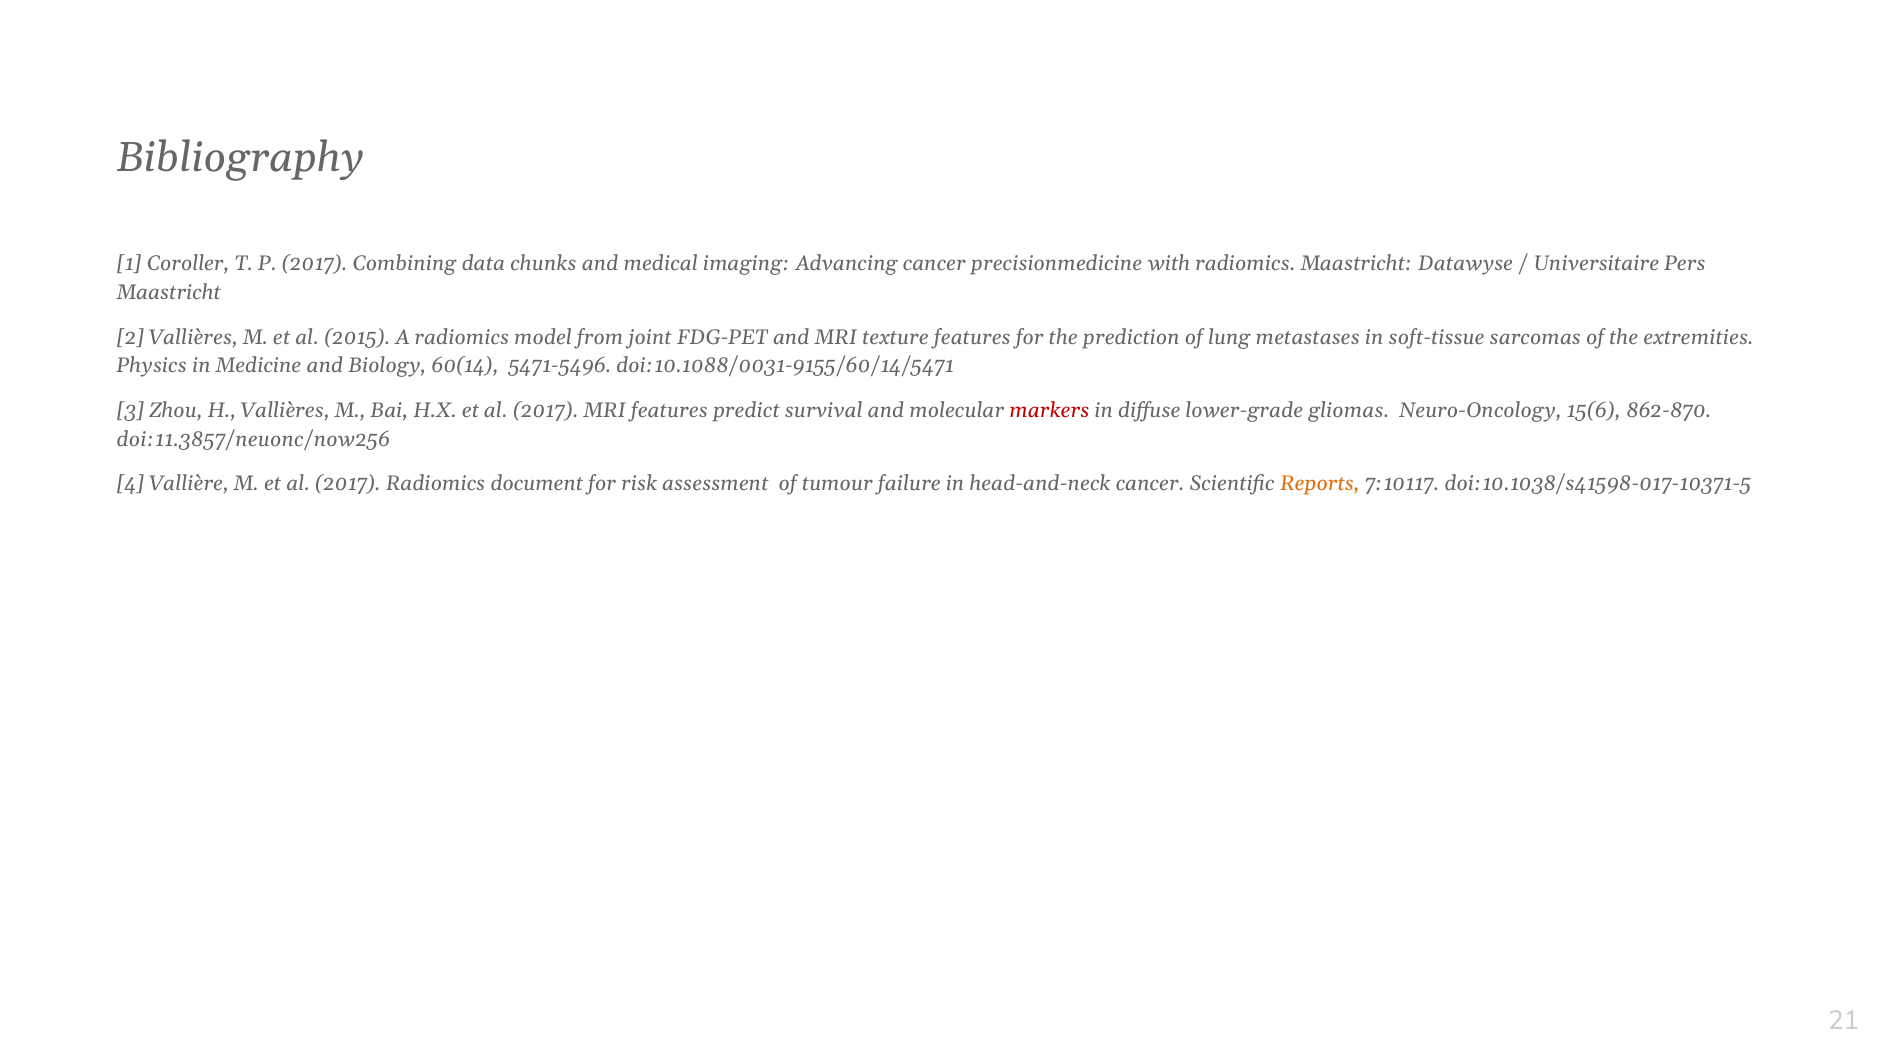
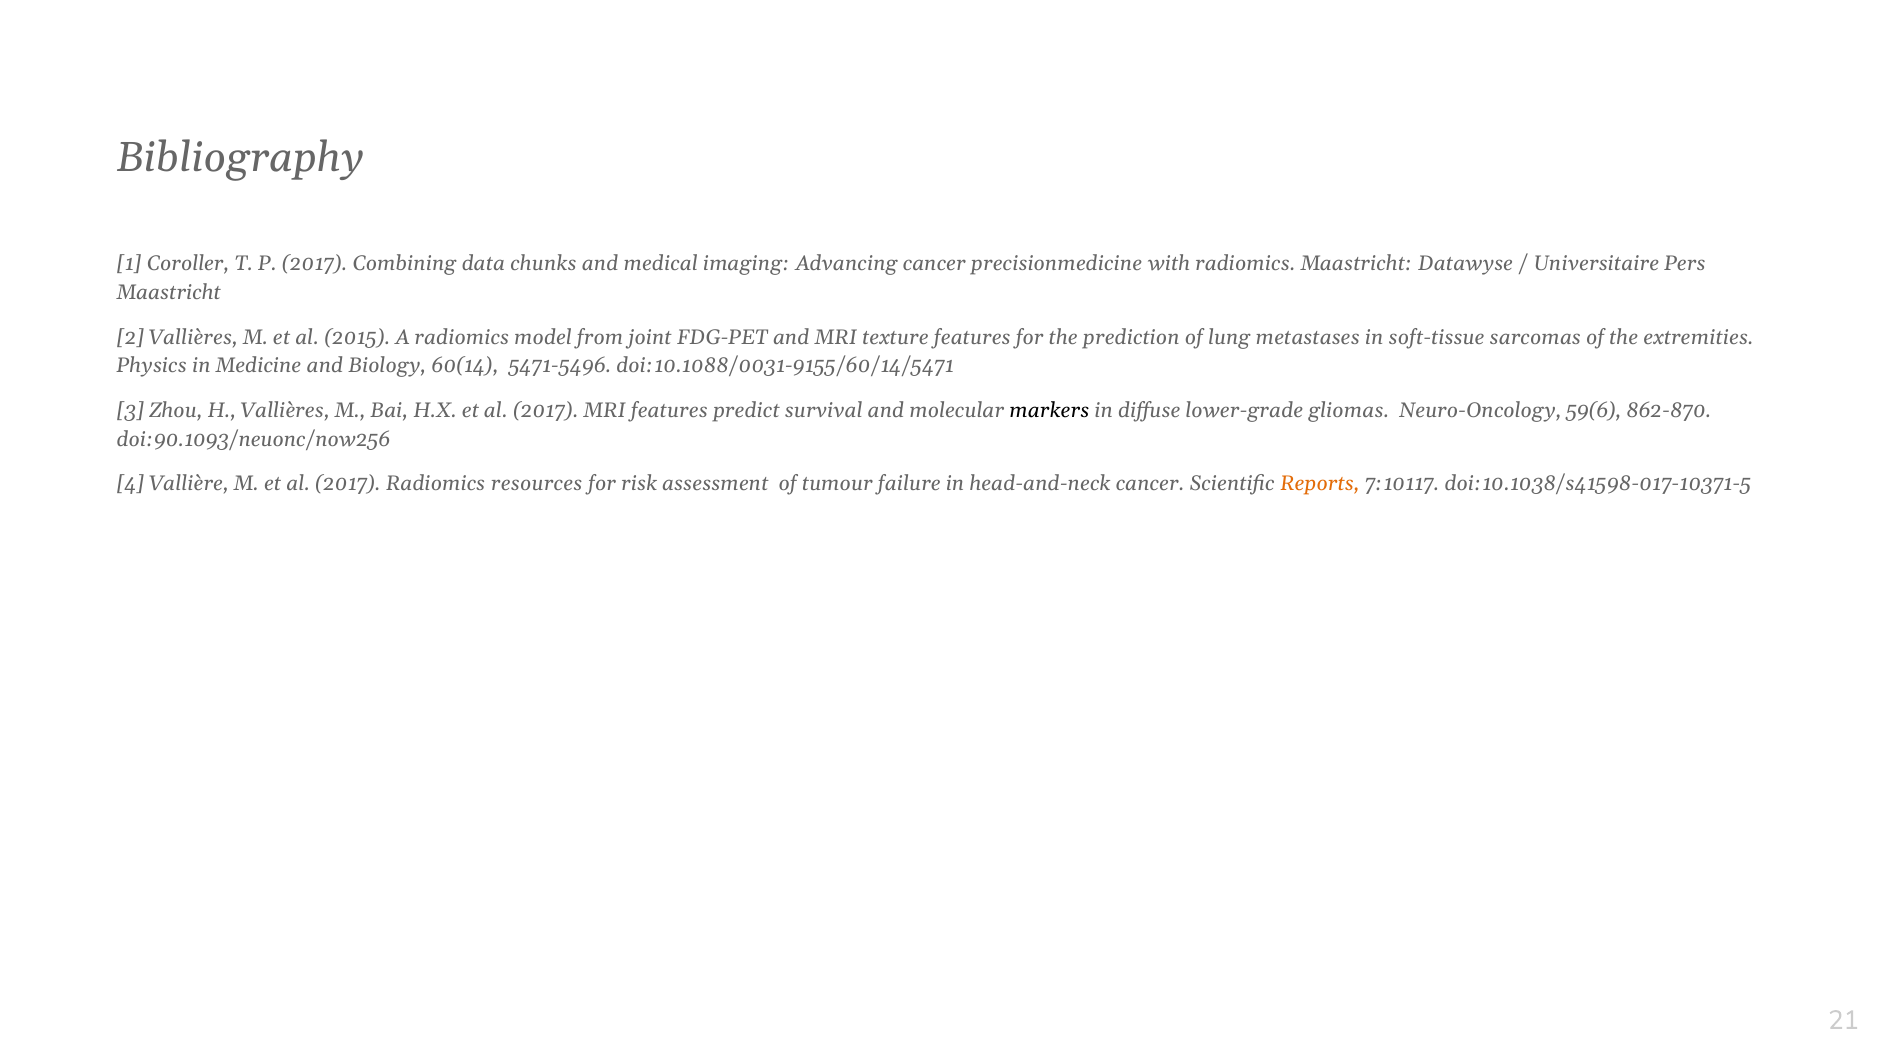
markers colour: red -> black (1049, 411)
15(6: 15(6 -> 59(6 (1594, 411)
doi:11.3857/neuonc/now256: doi:11.3857/neuonc/now256 -> doi:90.1093/neuonc/now256 (254, 439)
document: document -> resources (537, 484)
